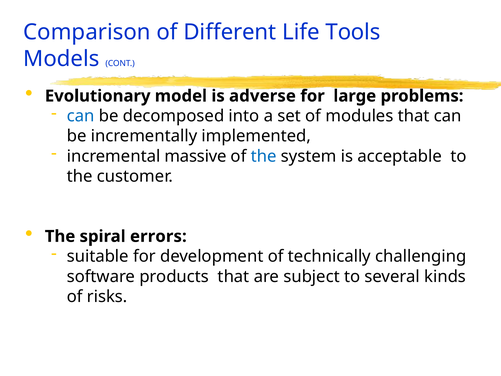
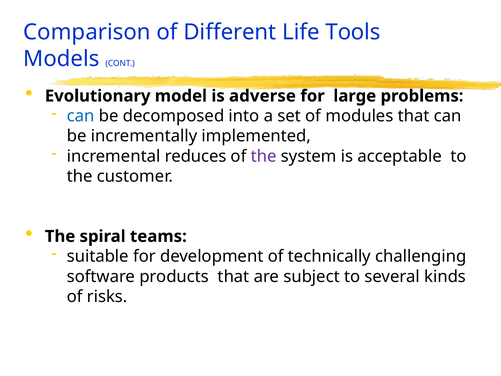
massive: massive -> reduces (196, 156)
the colour: blue -> purple (264, 156)
errors: errors -> teams (158, 236)
